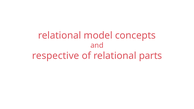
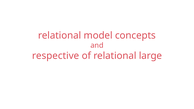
parts: parts -> large (150, 56)
